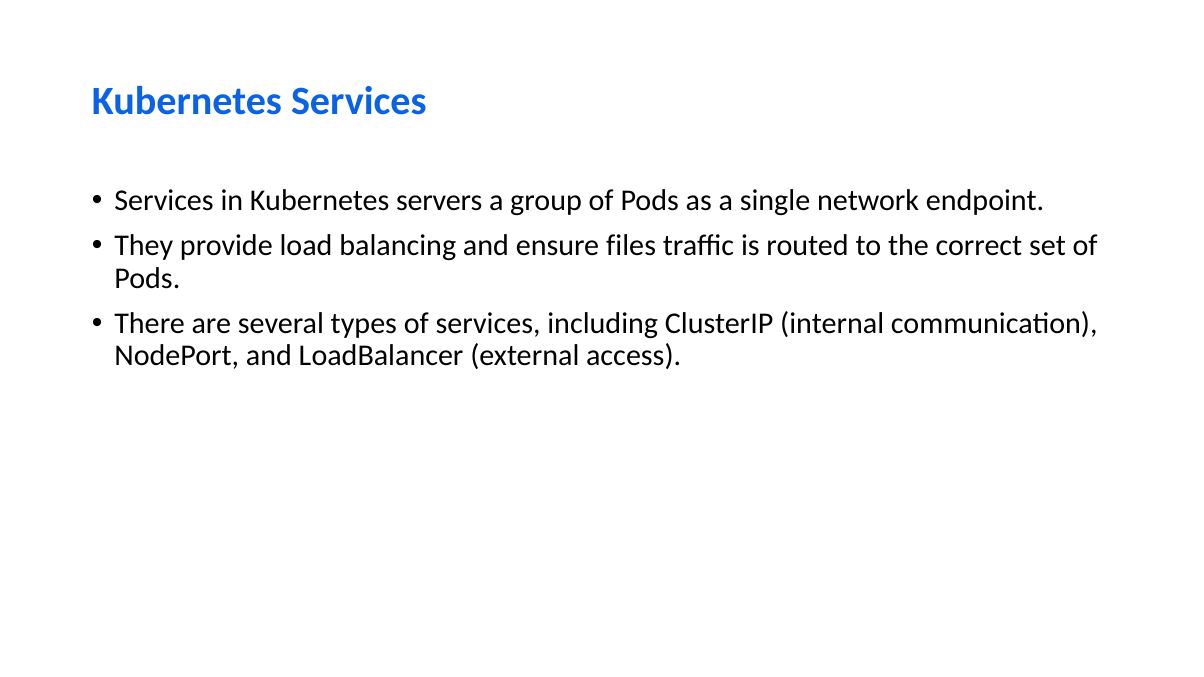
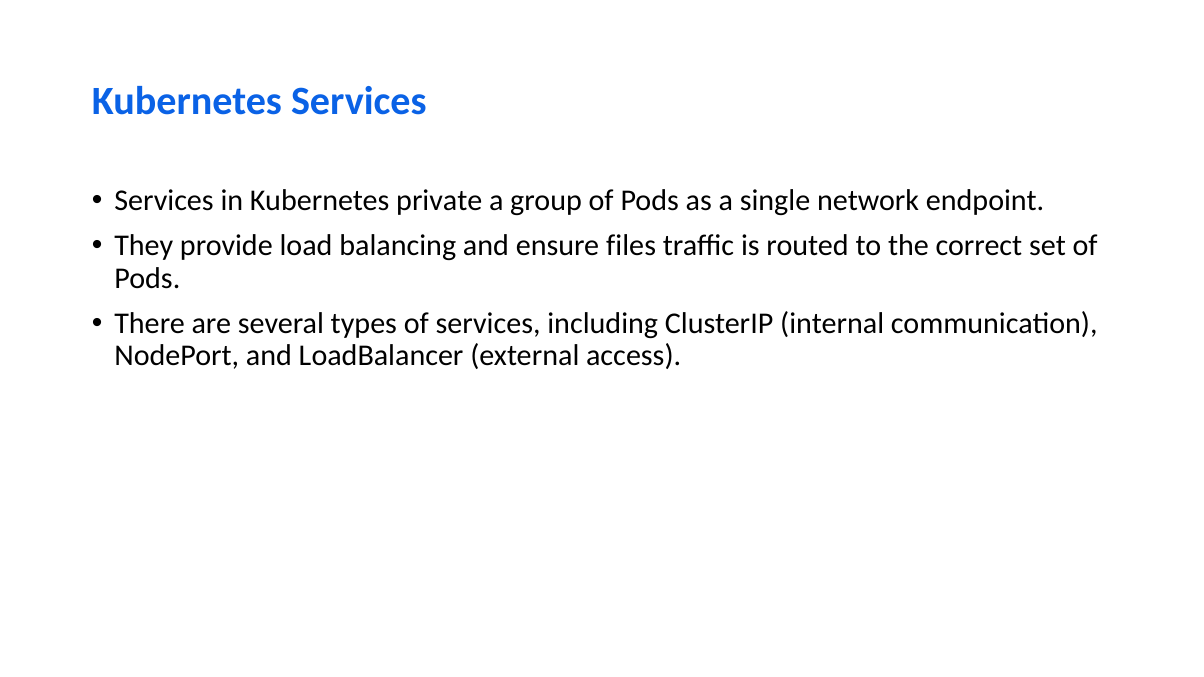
servers: servers -> private (439, 201)
